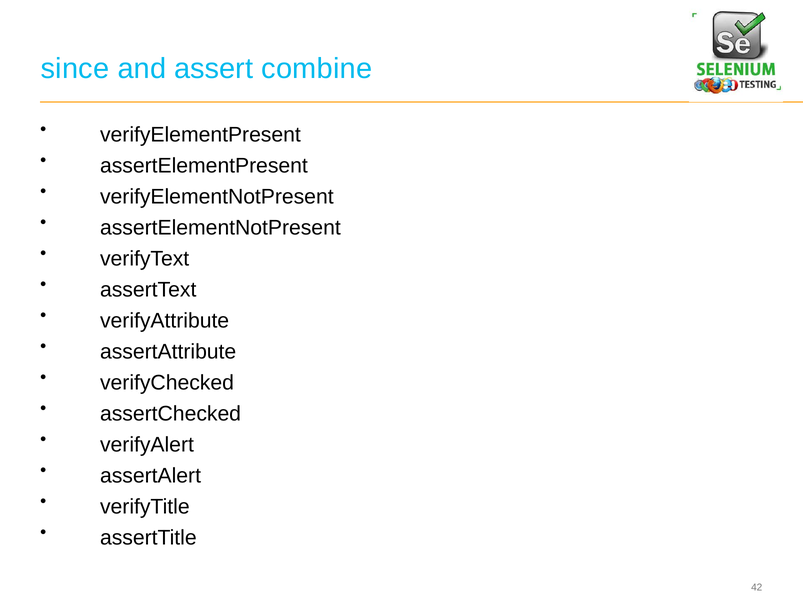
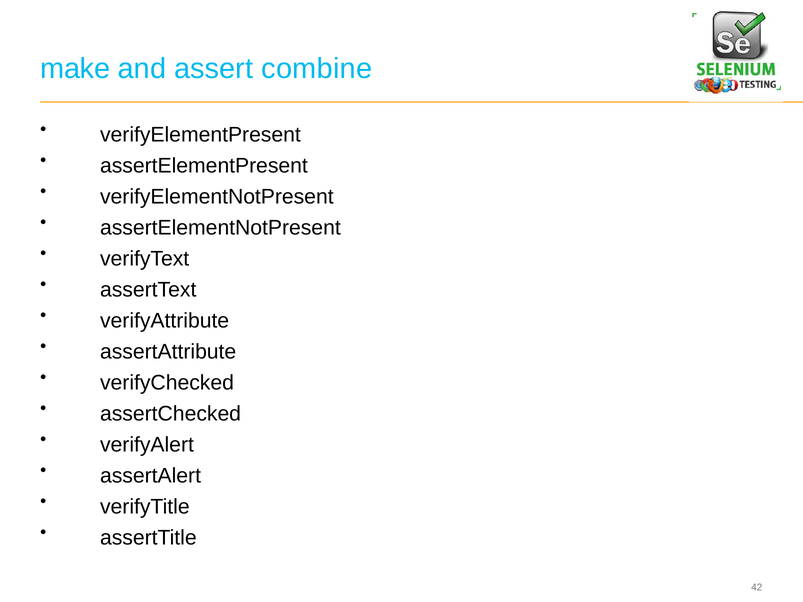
since: since -> make (75, 69)
